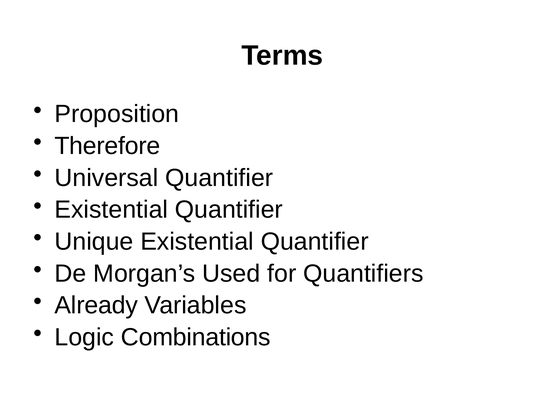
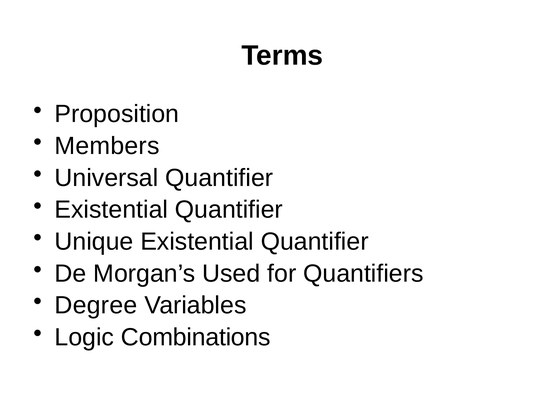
Therefore: Therefore -> Members (107, 146)
Already: Already -> Degree (96, 305)
